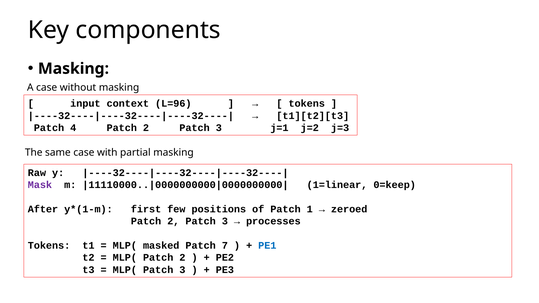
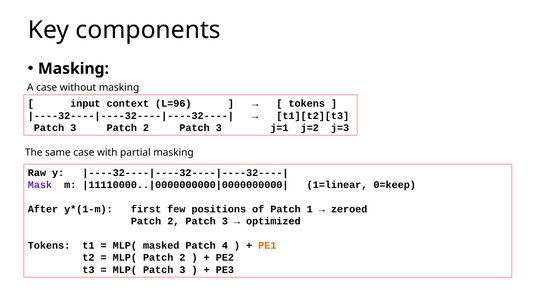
4: 4 -> 3 (73, 128)
processes: processes -> optimized (273, 221)
7: 7 -> 4 (225, 246)
PE1 colour: blue -> orange (267, 246)
